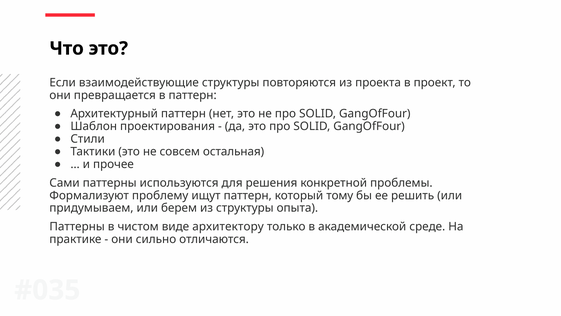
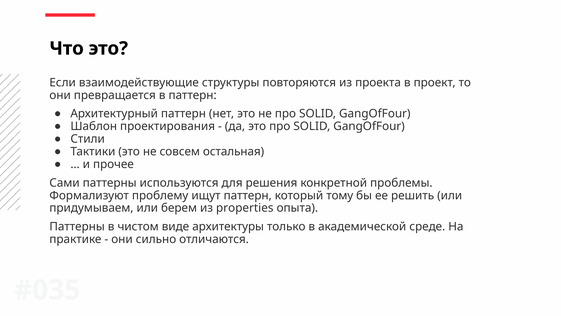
из структуры: структуры -> properties (245, 208)
архитектору: архитектору -> архитектуры (228, 226)
